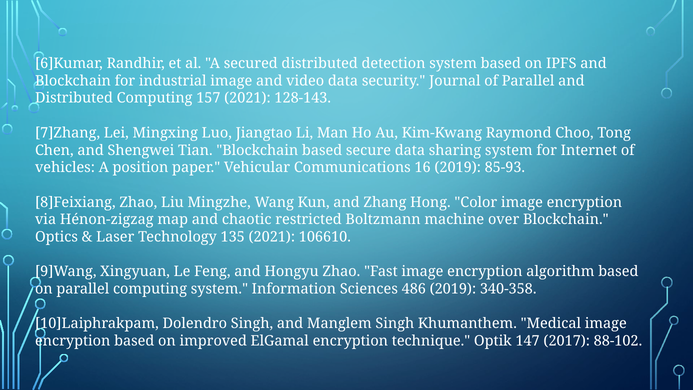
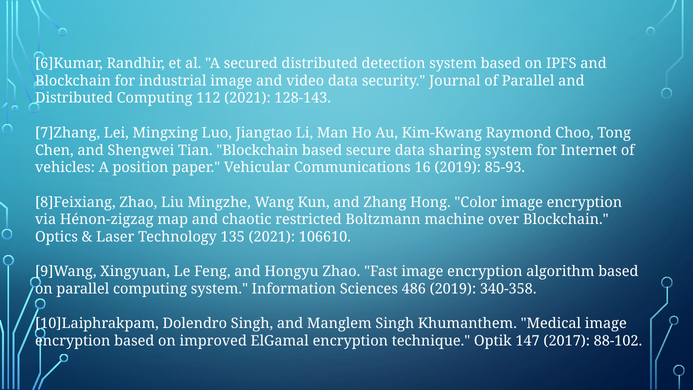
157: 157 -> 112 (208, 98)
